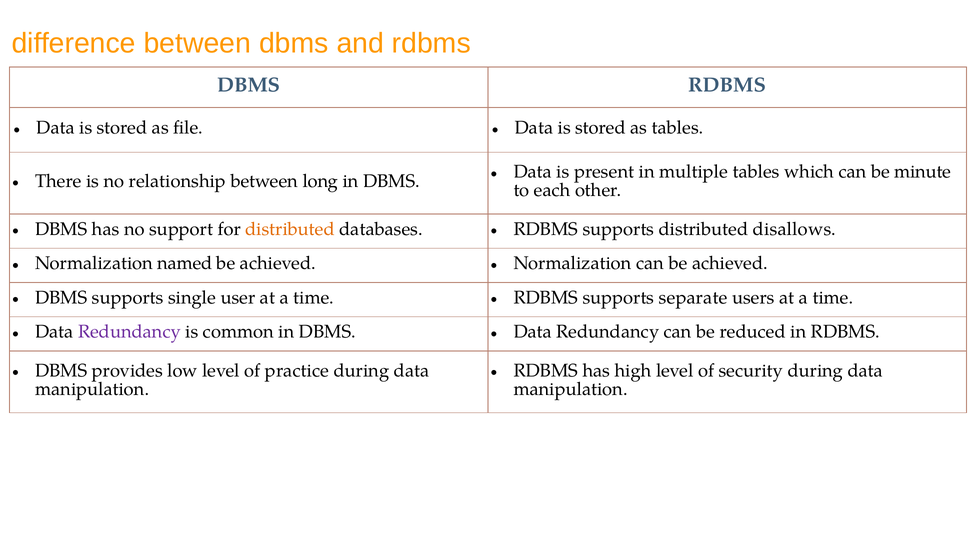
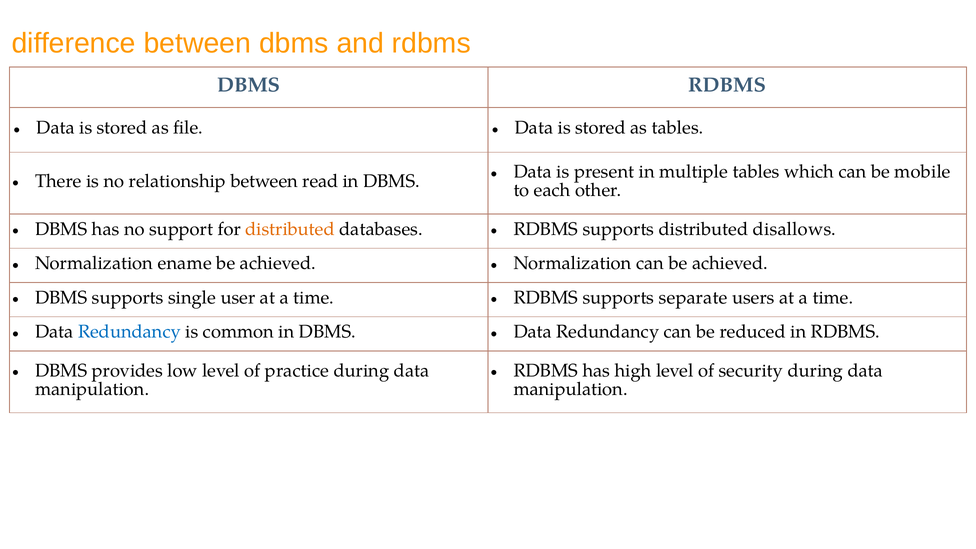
minute: minute -> mobile (923, 172)
long: long -> read (320, 181)
named: named -> ename (185, 263)
Redundancy colour: purple -> blue (129, 332)
